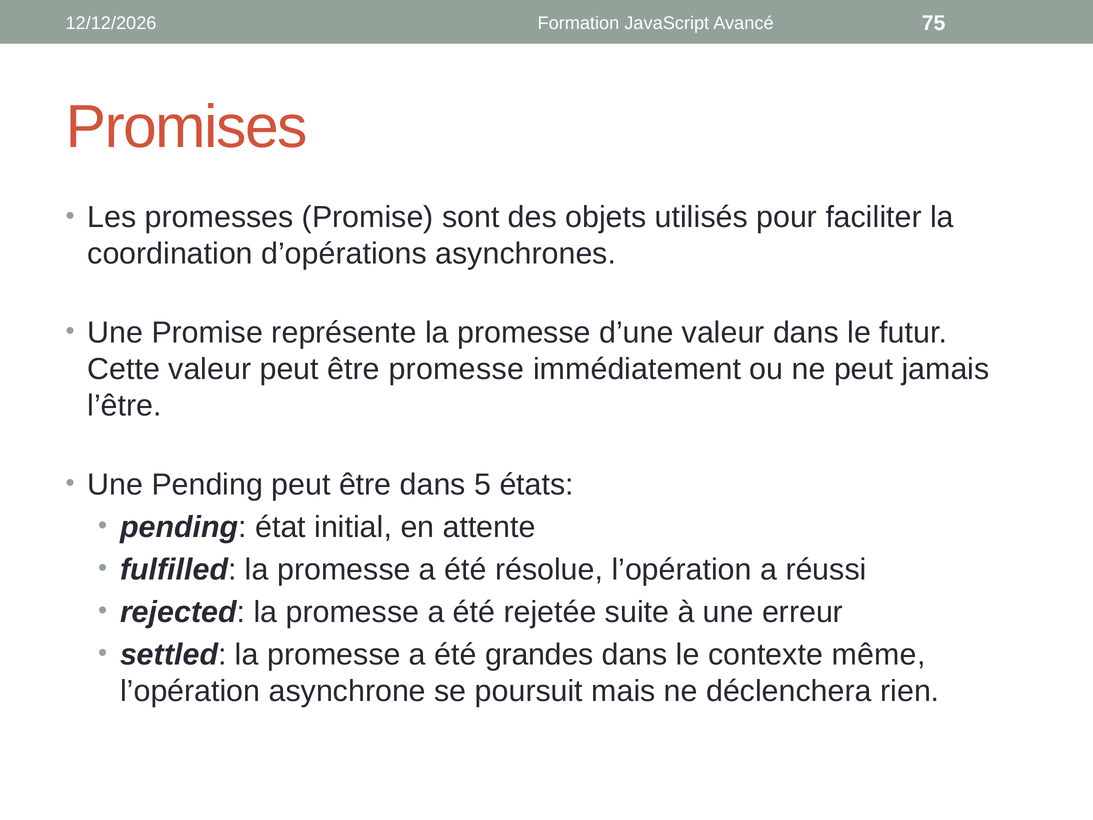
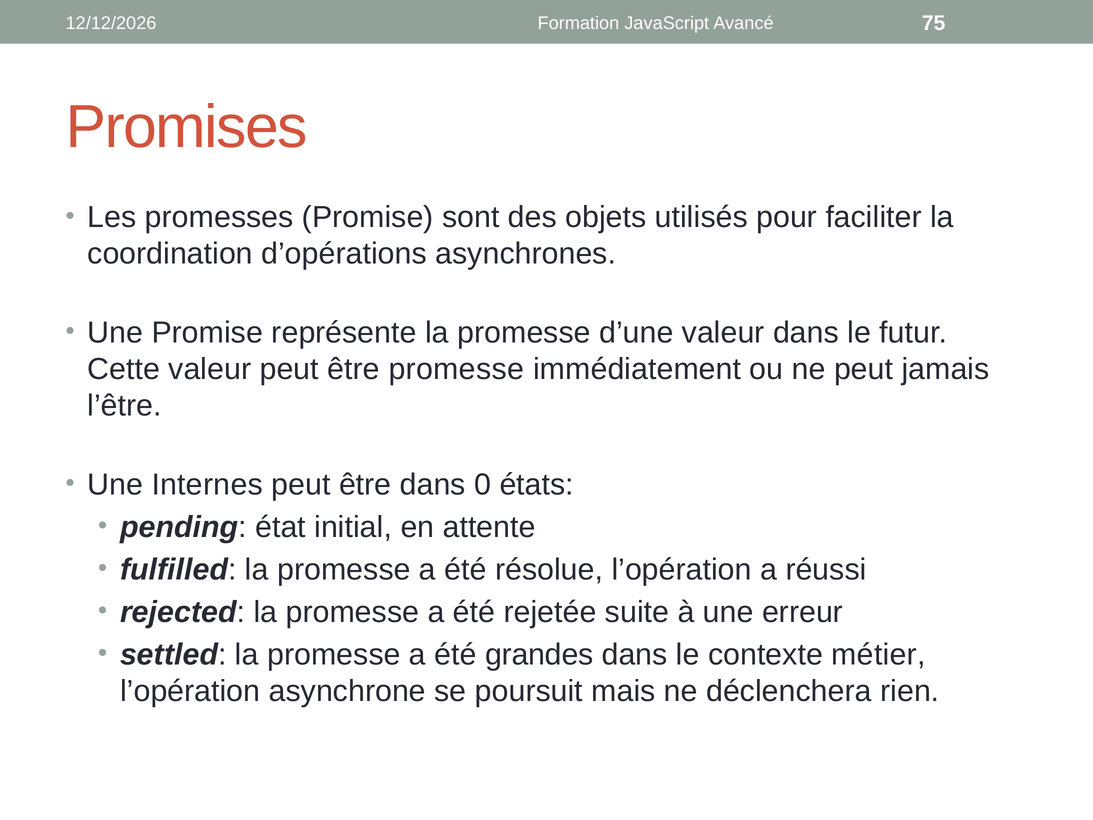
Une Pending: Pending -> Internes (207, 484)
5: 5 -> 0 (483, 484)
même: même -> métier (879, 654)
